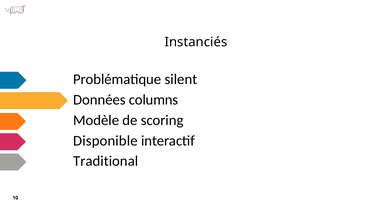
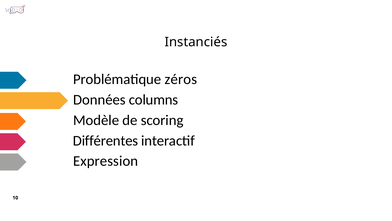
silent: silent -> zéros (181, 79)
Disponible: Disponible -> Différentes (106, 140)
Traditional: Traditional -> Expression (106, 161)
